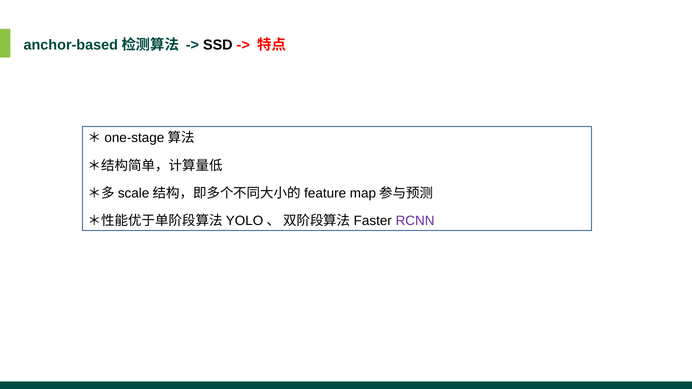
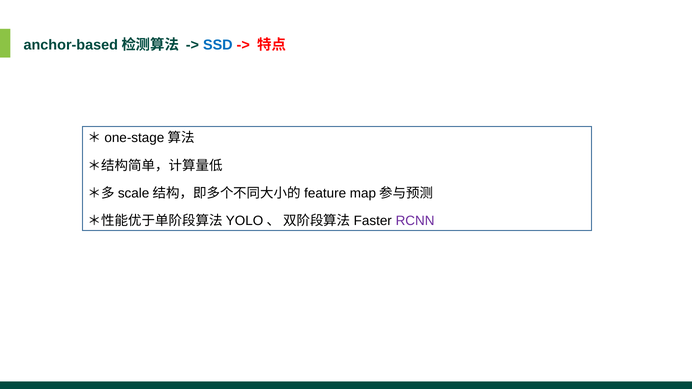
SSD colour: black -> blue (218, 45)
